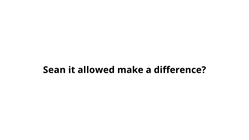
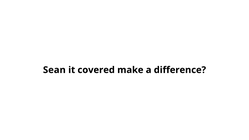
allowed: allowed -> covered (96, 70)
